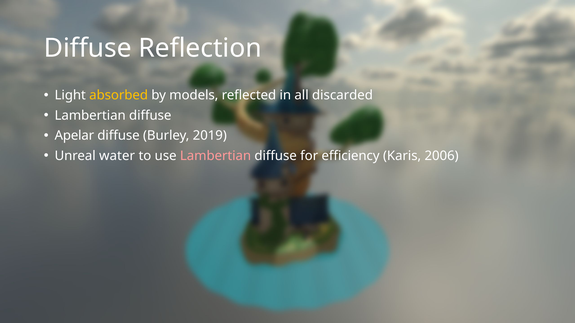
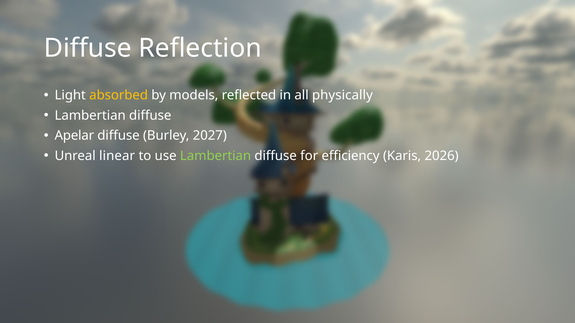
discarded: discarded -> physically (342, 95)
2019: 2019 -> 2027 (210, 136)
water: water -> linear (117, 156)
Lambertian colour: pink -> light green (216, 156)
2006: 2006 -> 2026 (442, 156)
